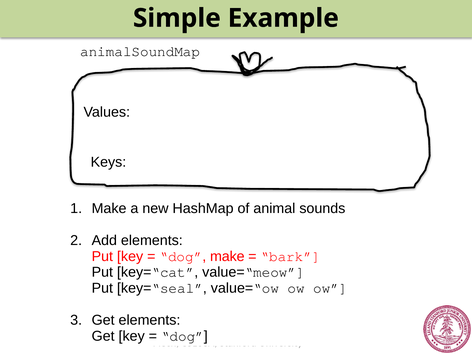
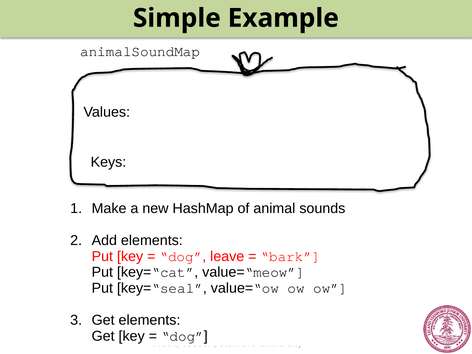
dog make: make -> leave (227, 256)
